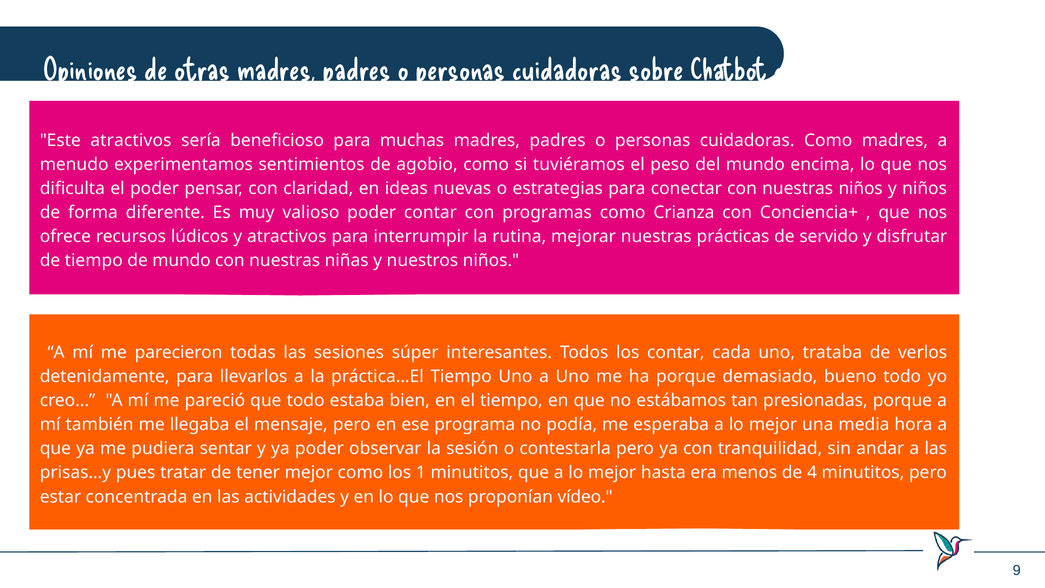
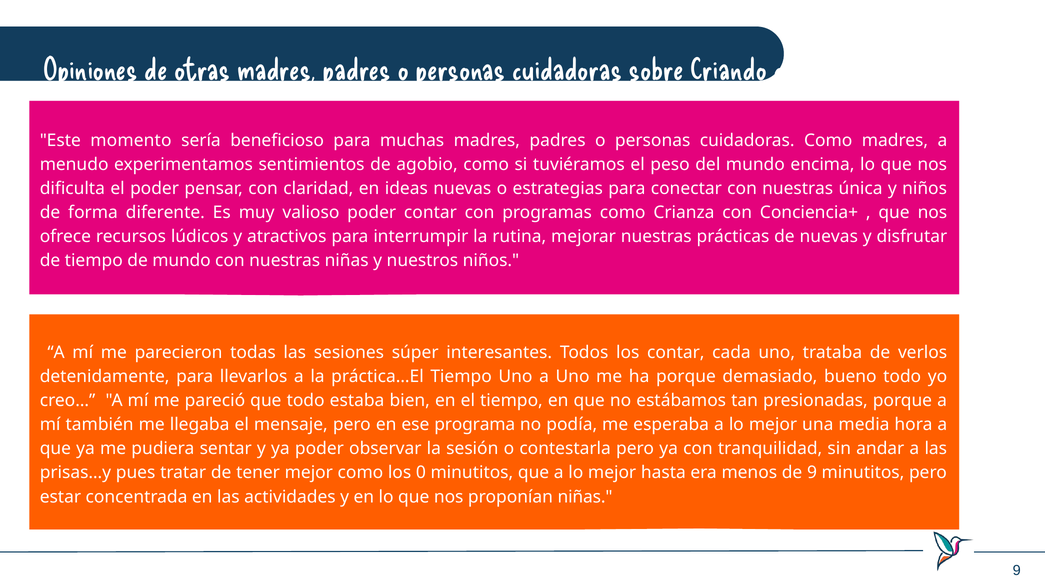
Chatbot: Chatbot -> Criando (729, 70)
Este atractivos: atractivos -> momento (131, 140)
nuestras niños: niños -> única (861, 188)
de servido: servido -> nuevas (829, 236)
1: 1 -> 0 (421, 473)
de 4: 4 -> 9 (812, 473)
proponían vídeo: vídeo -> niñas (585, 497)
